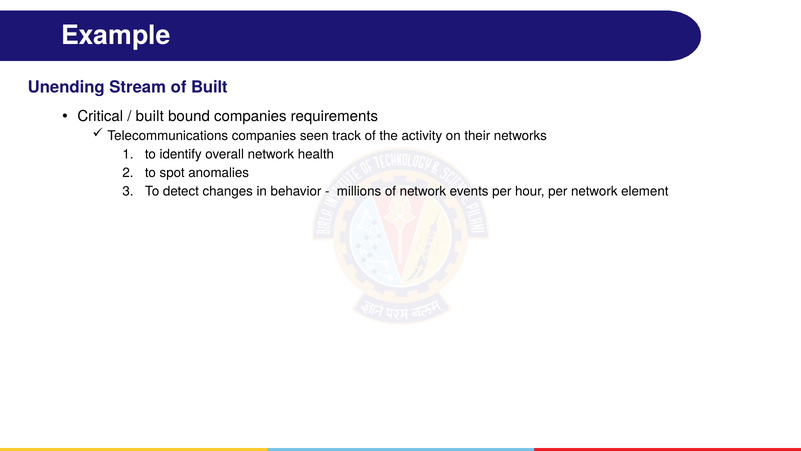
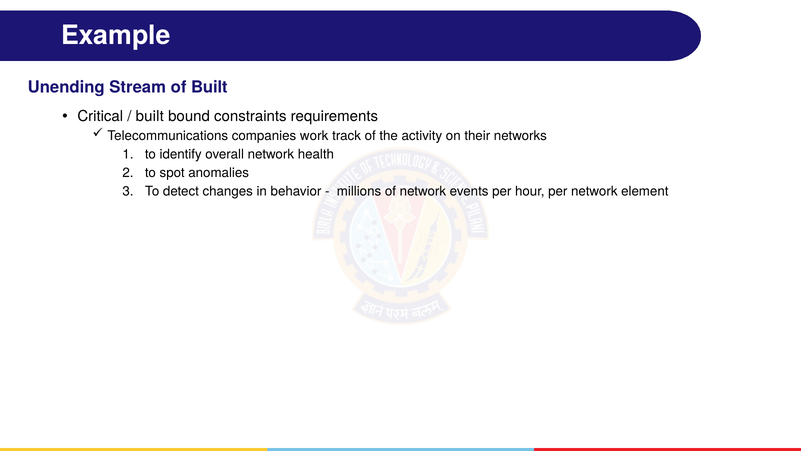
bound companies: companies -> constraints (250, 116)
seen: seen -> work (314, 136)
